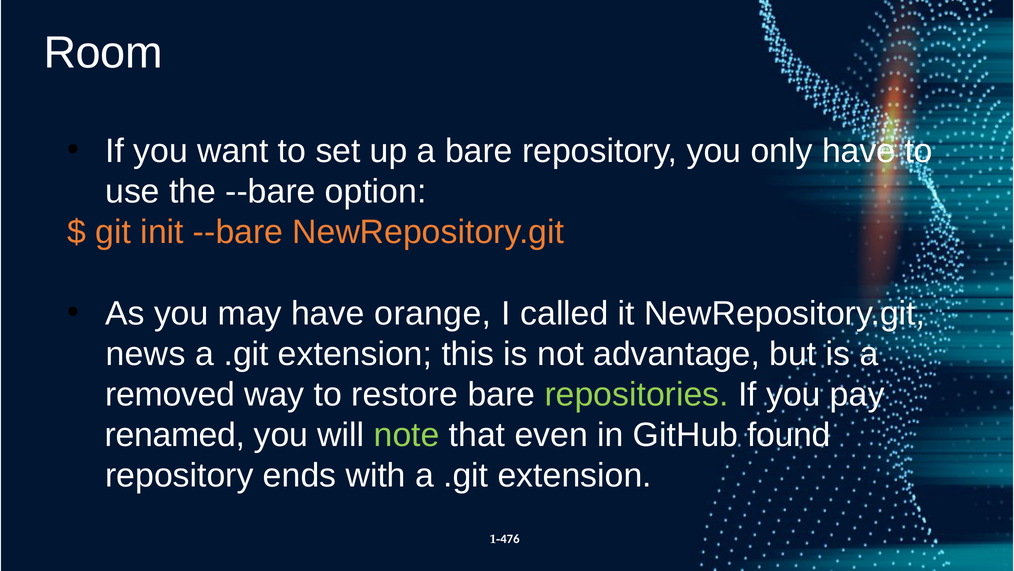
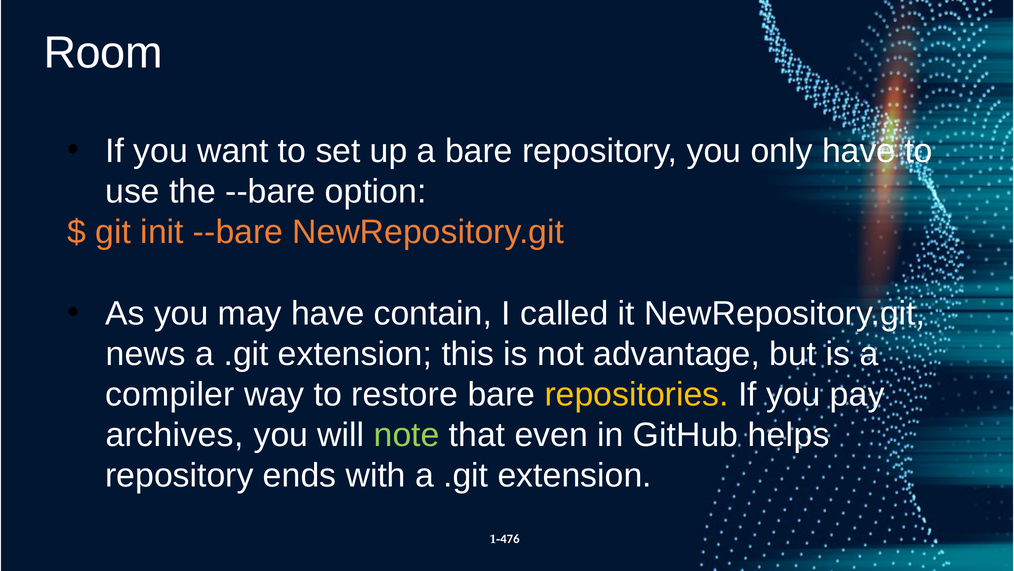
orange: orange -> contain (433, 313)
removed: removed -> compiler (170, 394)
repositories colour: light green -> yellow (637, 394)
renamed: renamed -> archives (175, 435)
found: found -> helps (789, 435)
